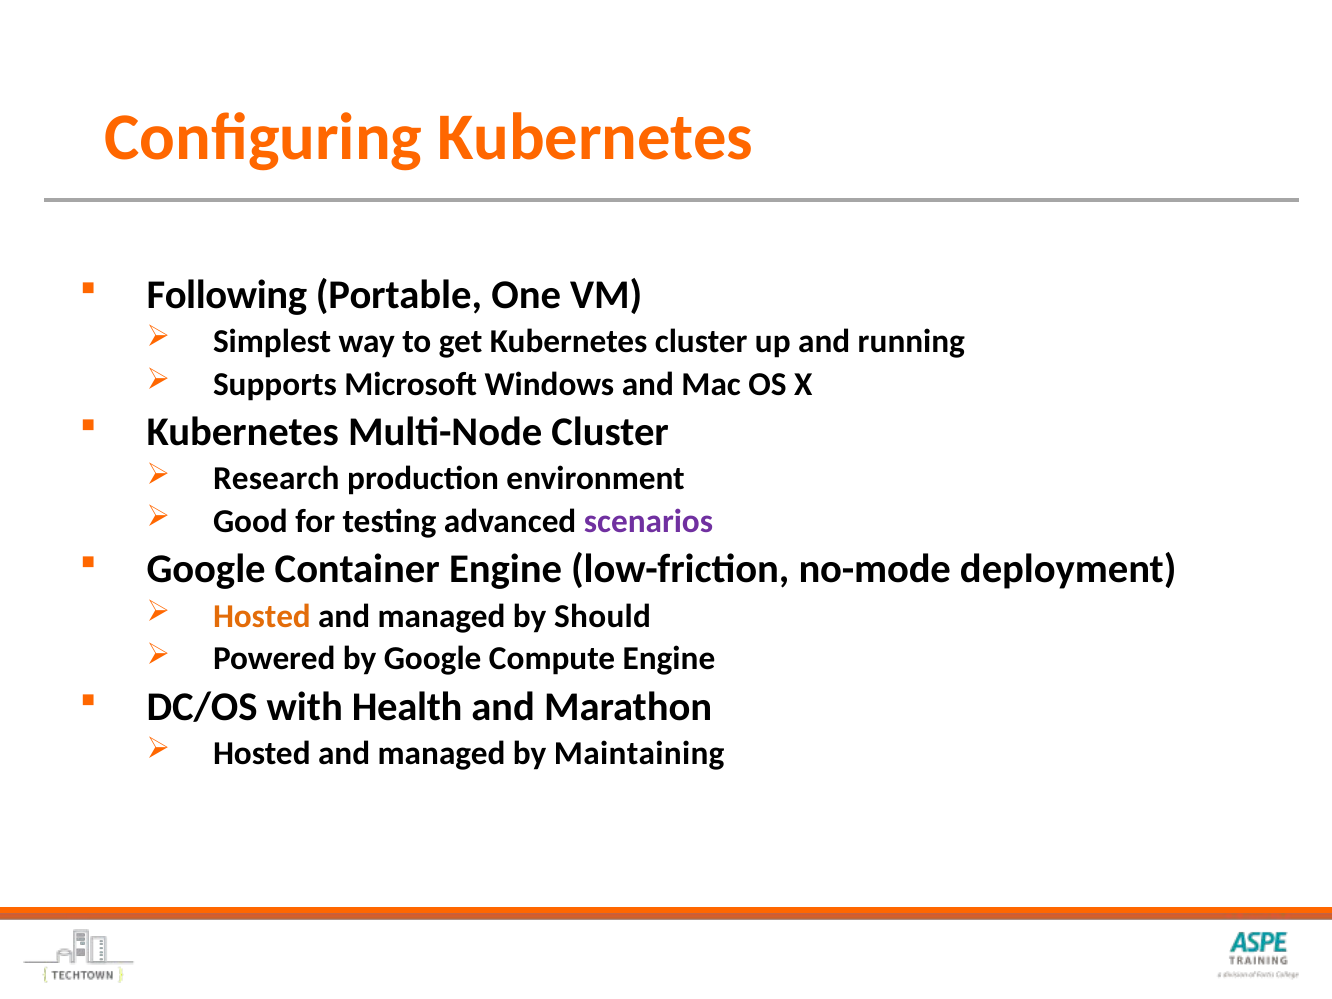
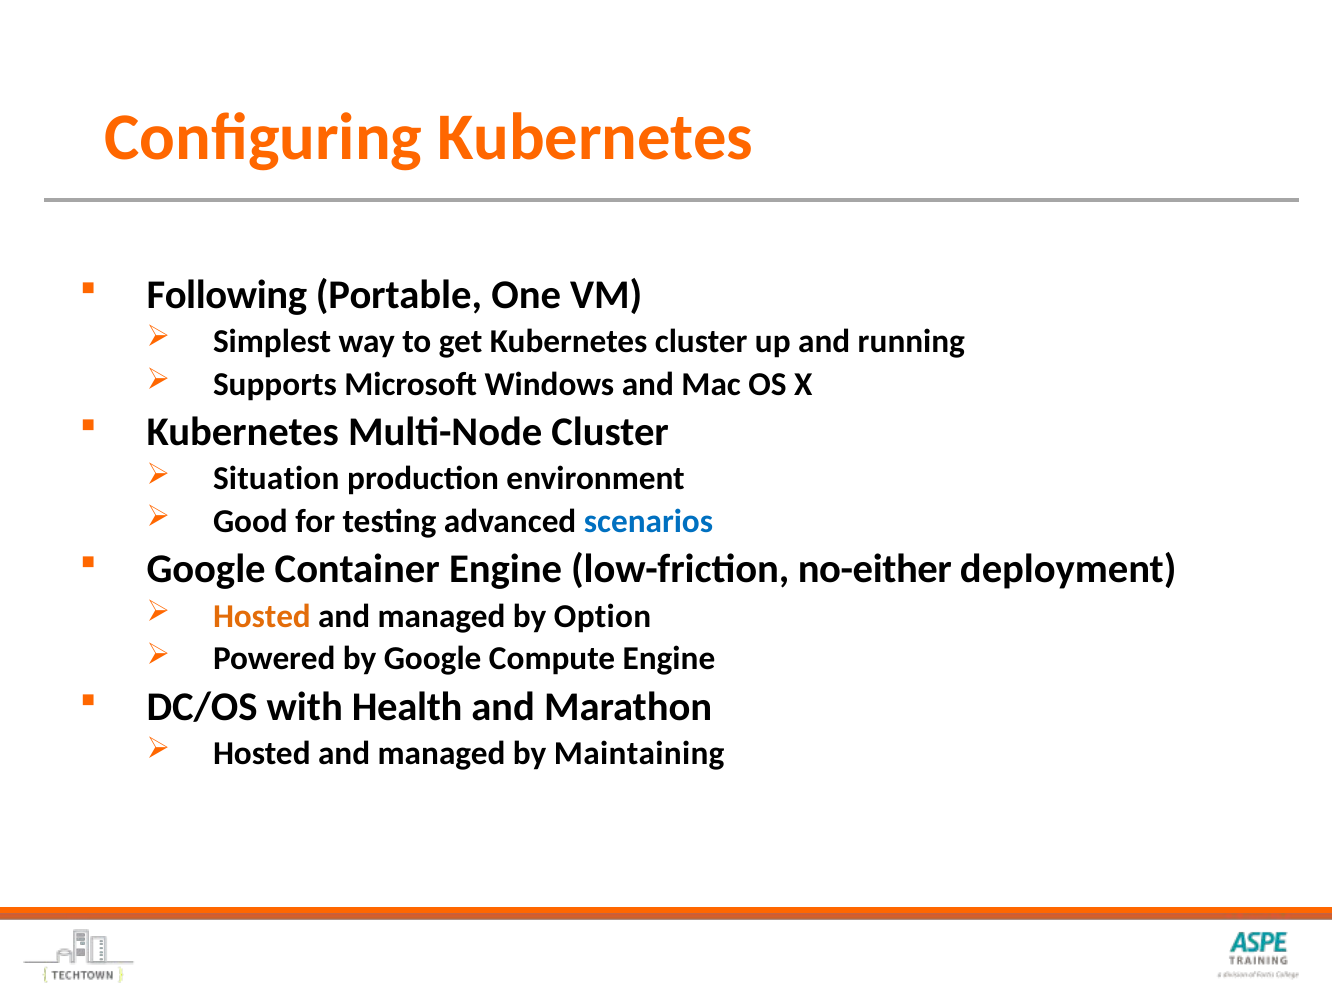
Research: Research -> Situation (276, 479)
scenarios colour: purple -> blue (649, 521)
no-mode: no-mode -> no-either (875, 569)
Should: Should -> Option (603, 616)
